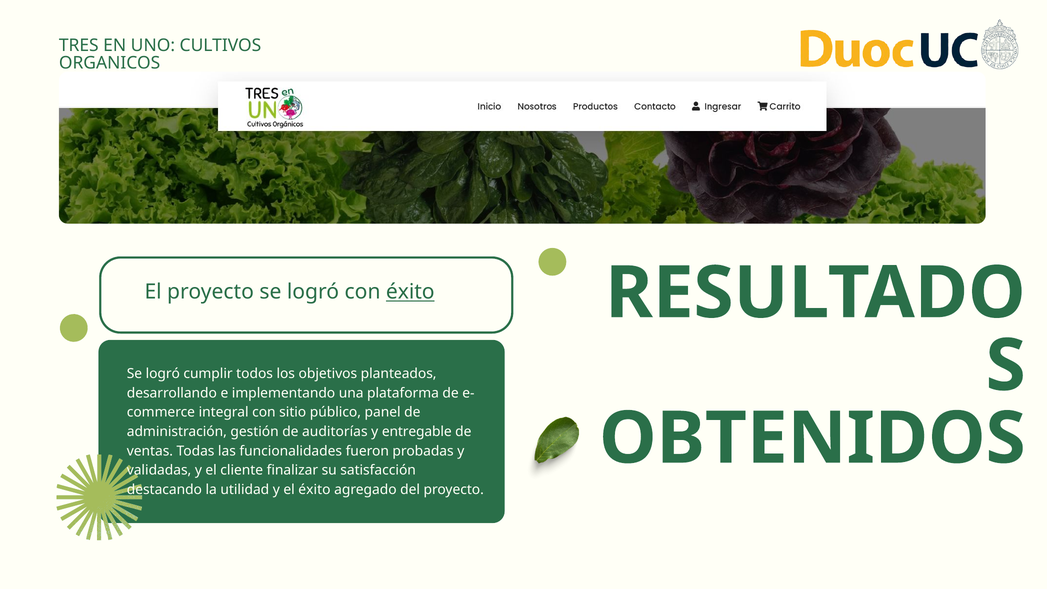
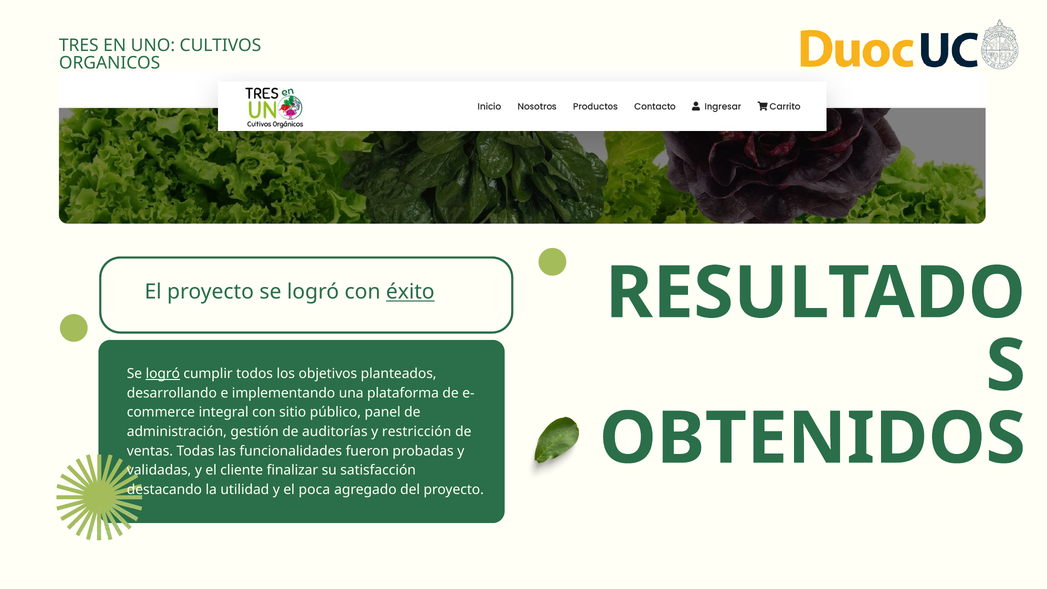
logró underline: none -> present (163, 374)
entregable: entregable -> restricción (417, 432)
el éxito: éxito -> poca (314, 490)
